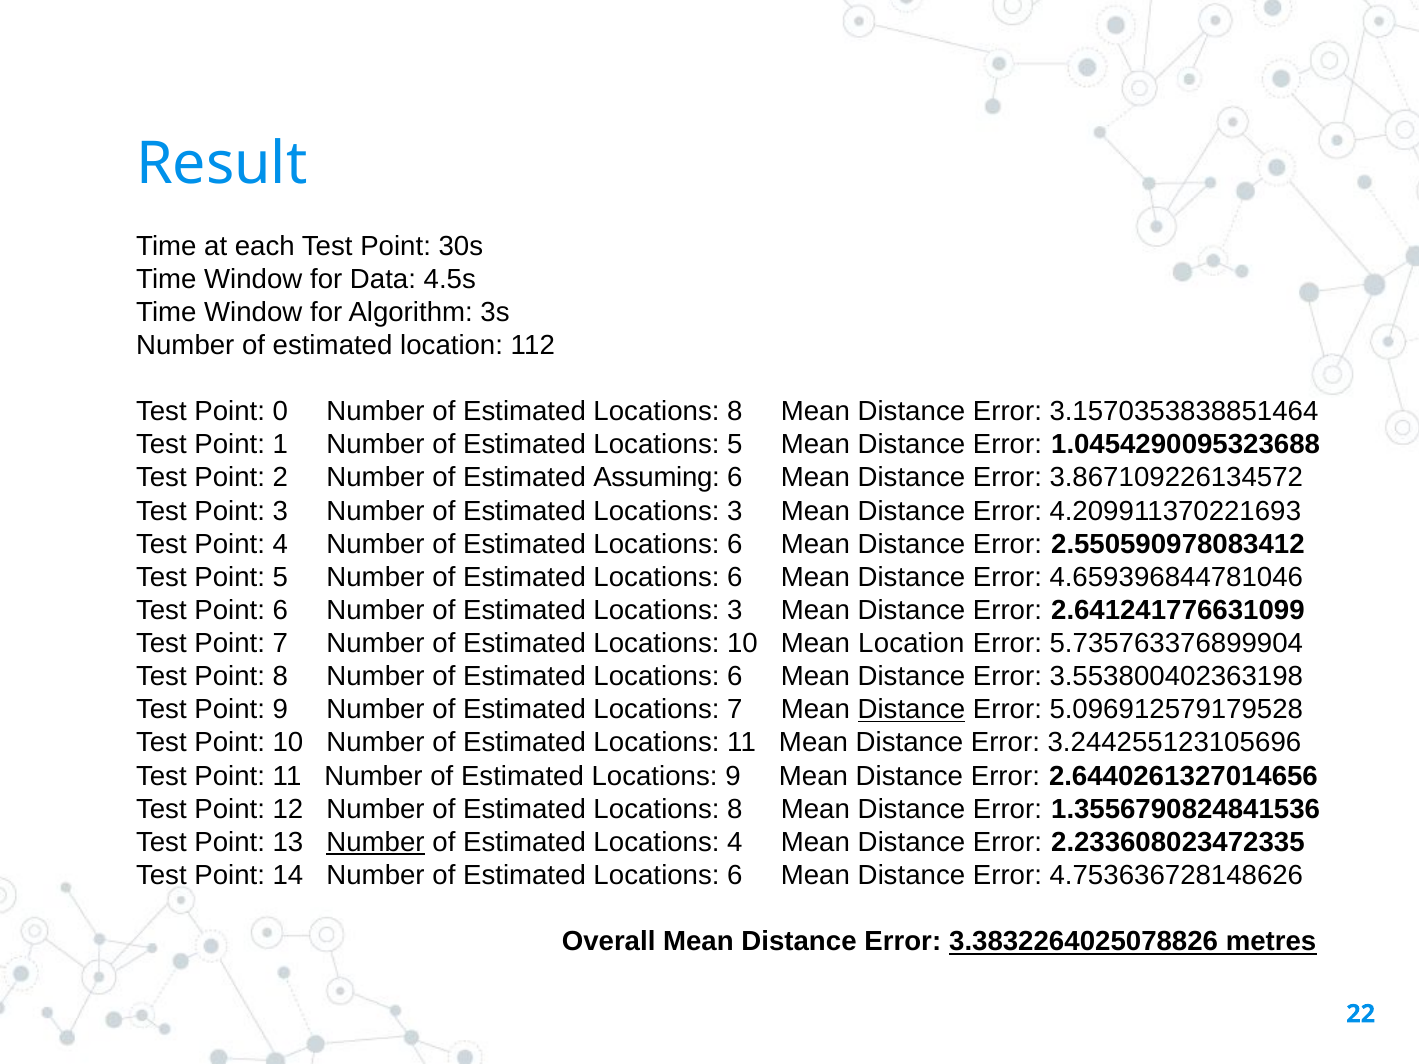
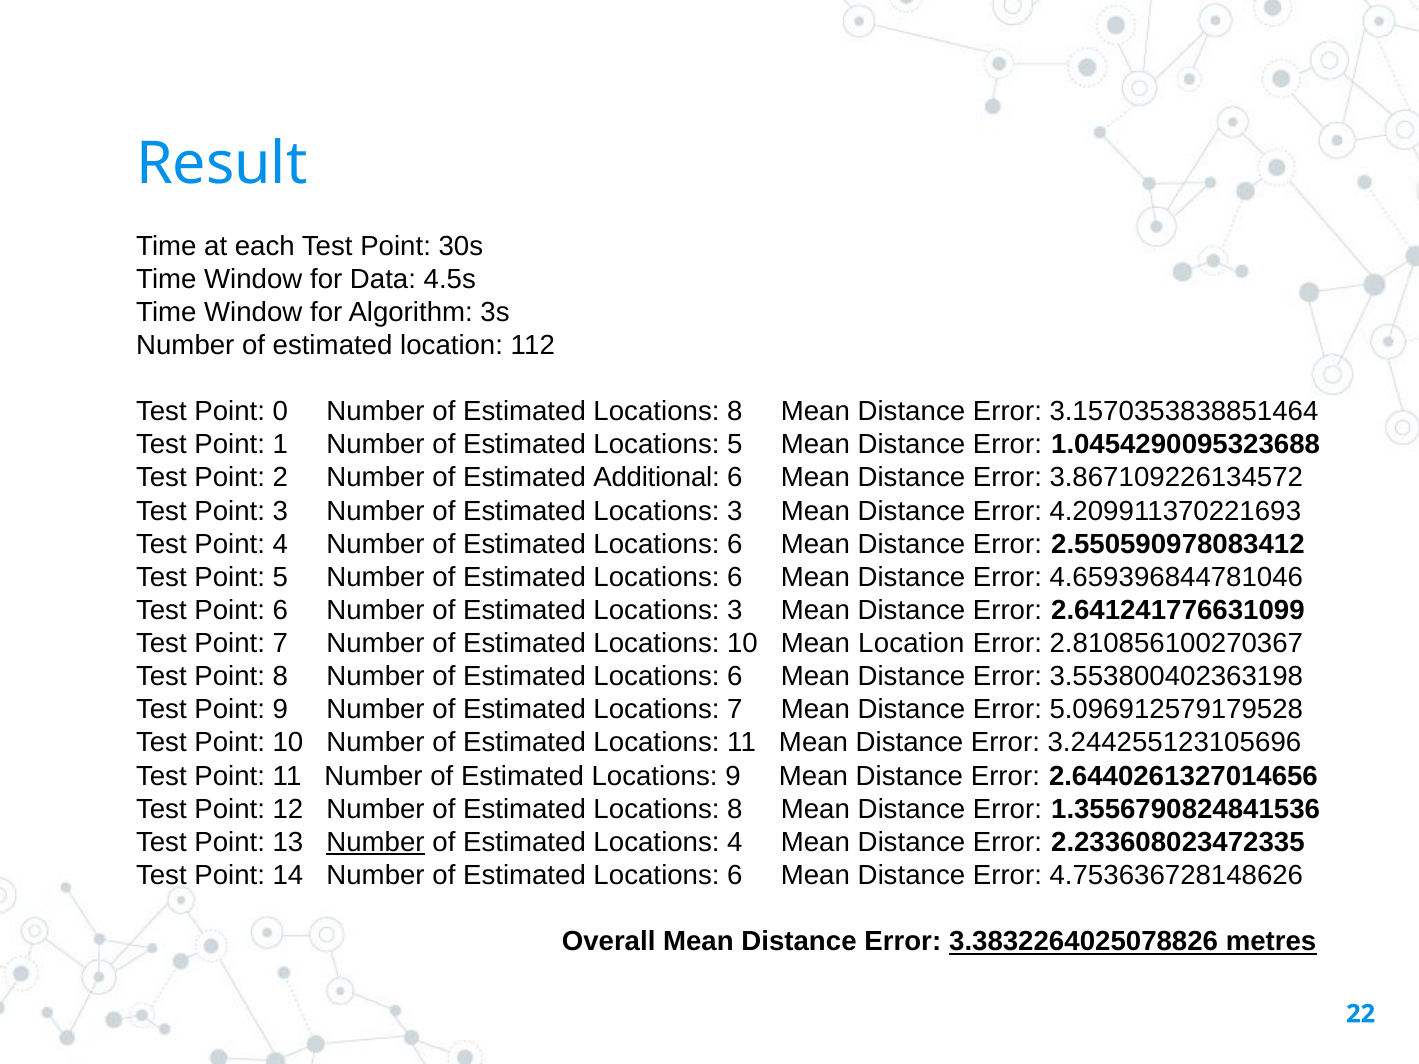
Assuming: Assuming -> Additional (657, 478)
5.735763376899904: 5.735763376899904 -> 2.810856100270367 (1176, 644)
Distance underline: present -> none (911, 710)
